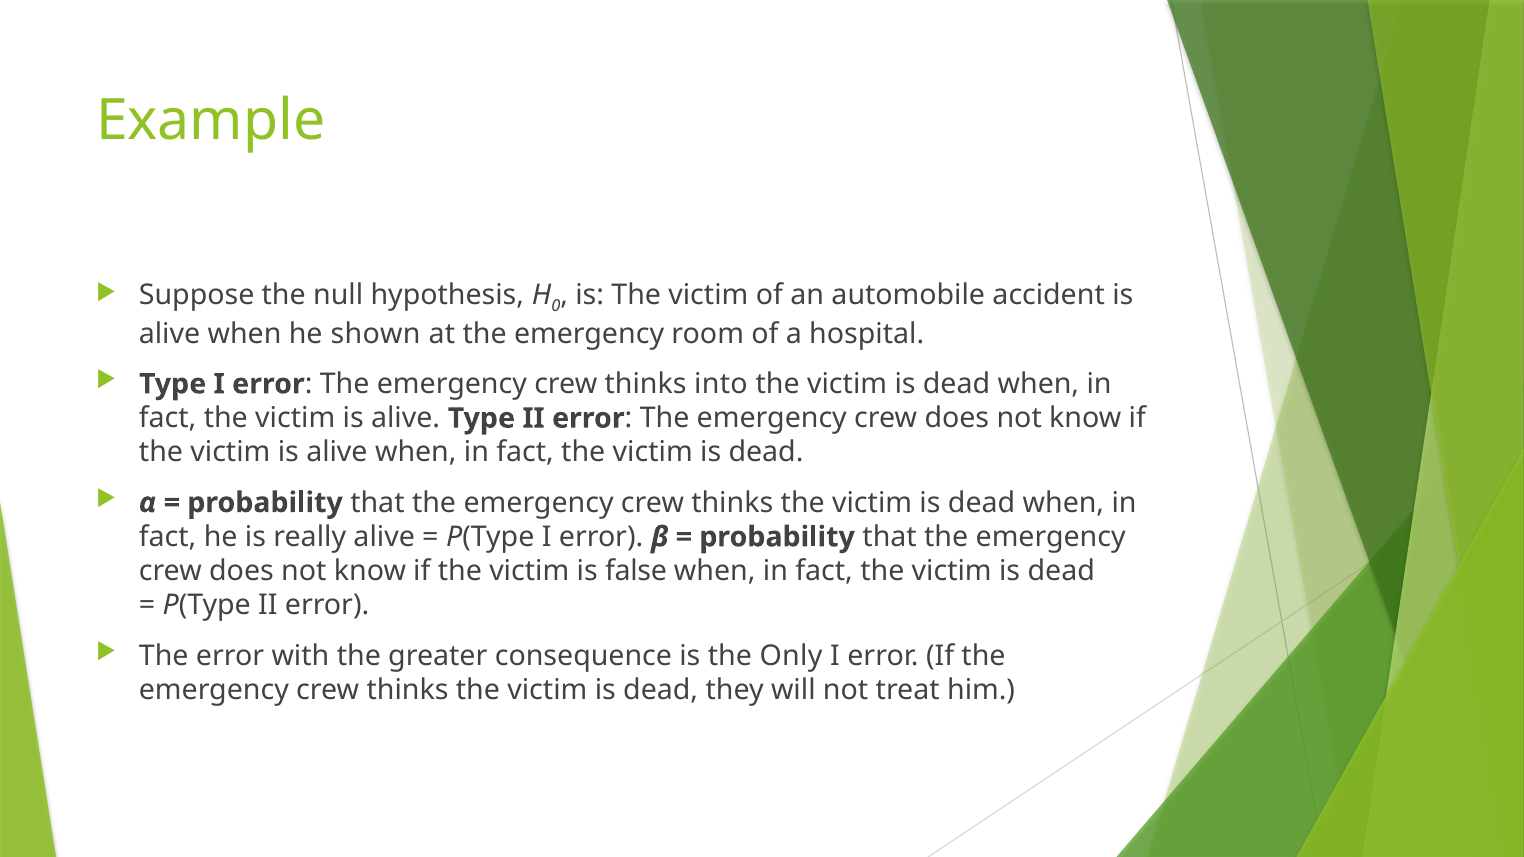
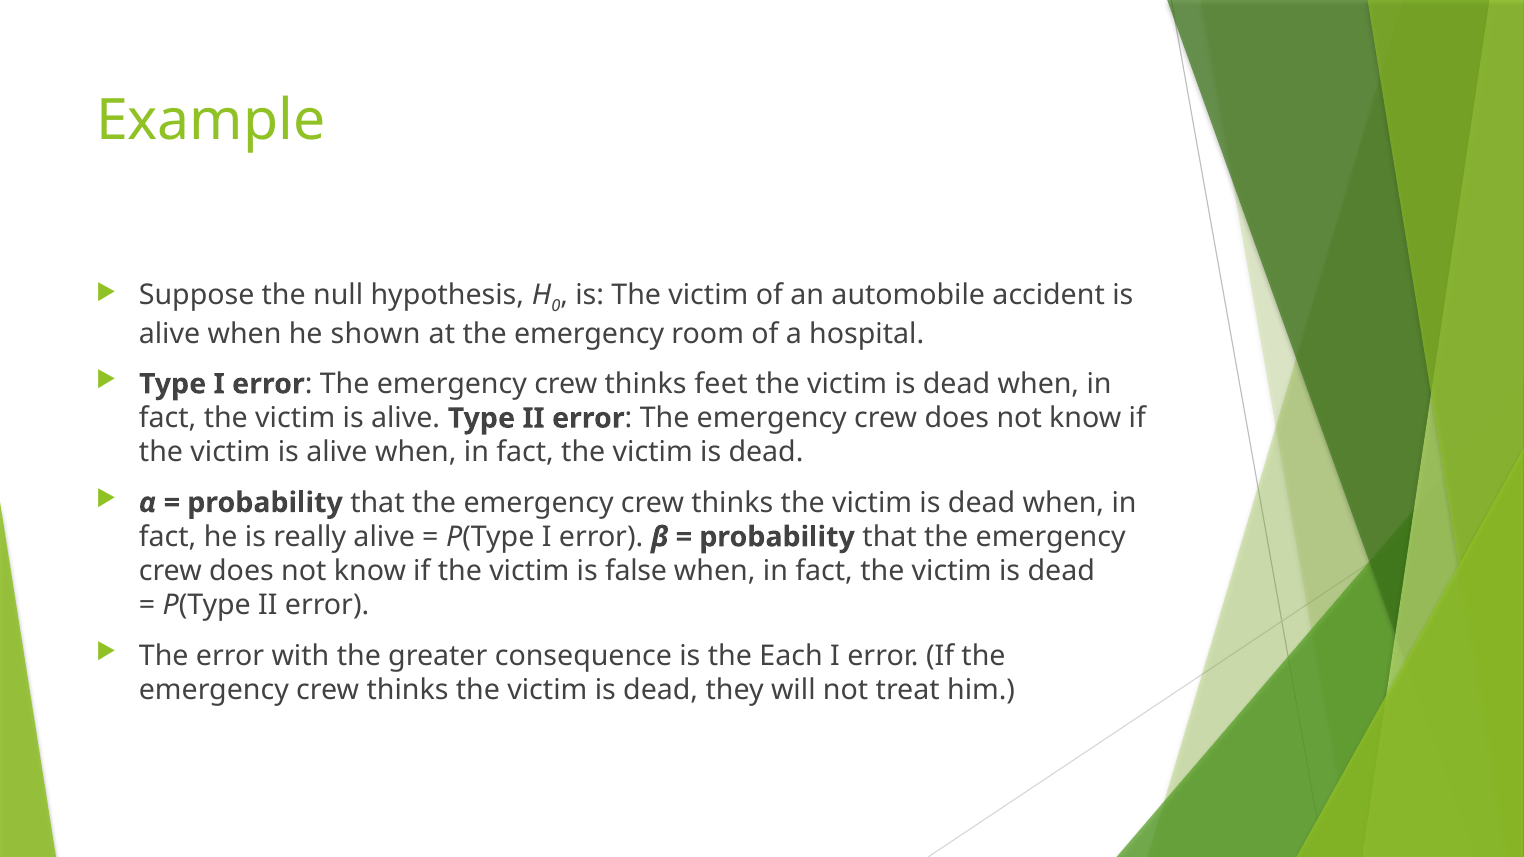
into: into -> feet (721, 384)
Only: Only -> Each (791, 656)
